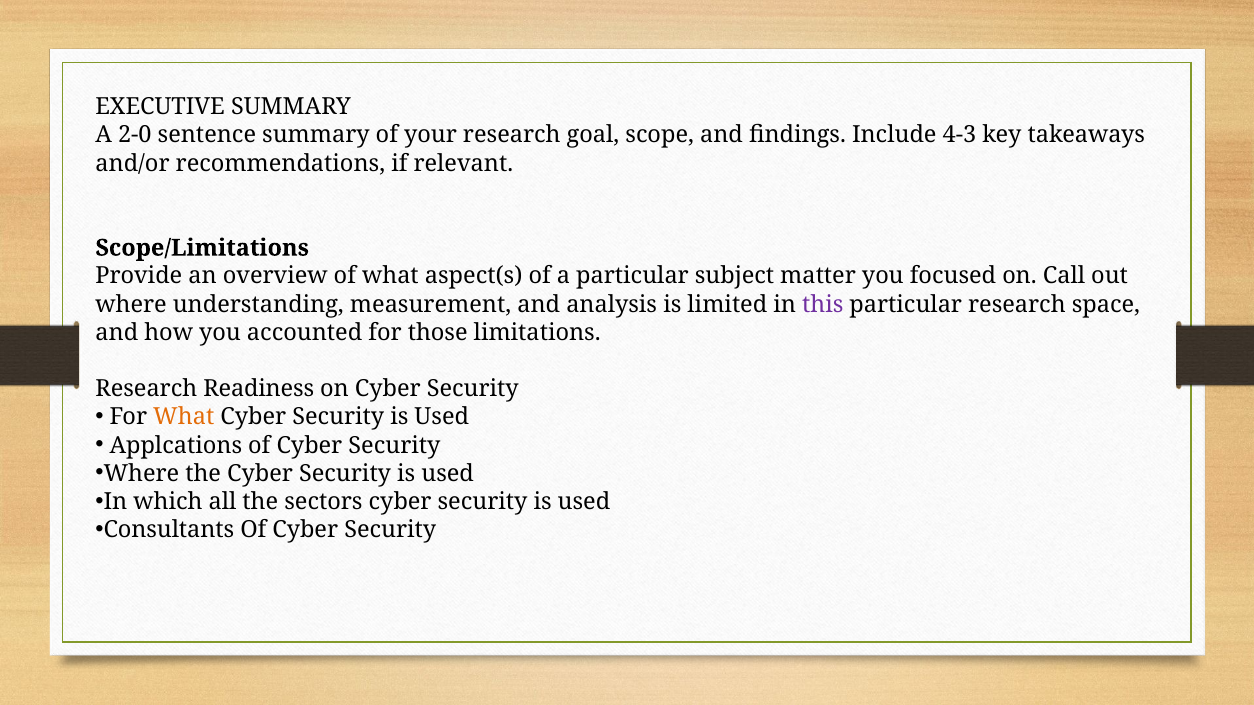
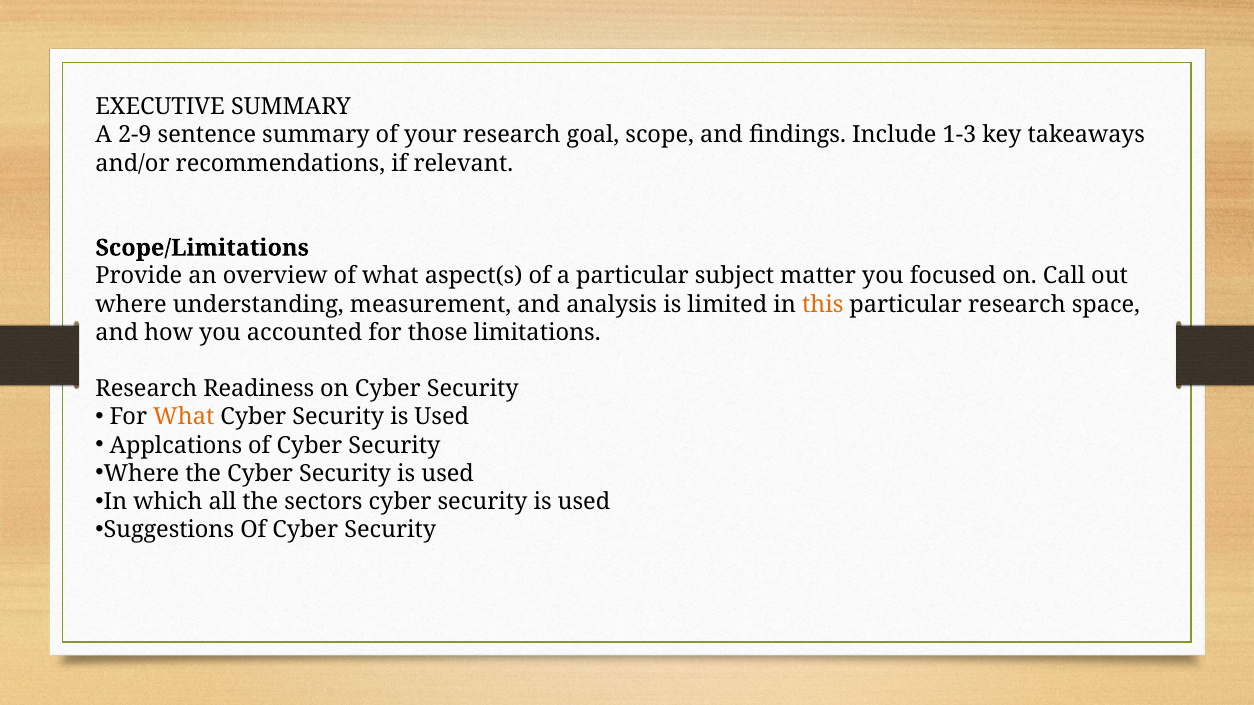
2-0: 2-0 -> 2-9 (135, 135)
4-3: 4-3 -> 1-3 (959, 135)
this colour: purple -> orange (823, 304)
Consultants: Consultants -> Suggestions (169, 530)
